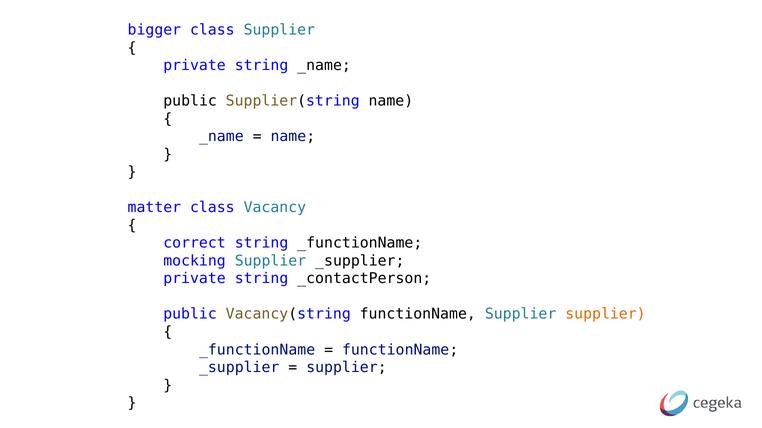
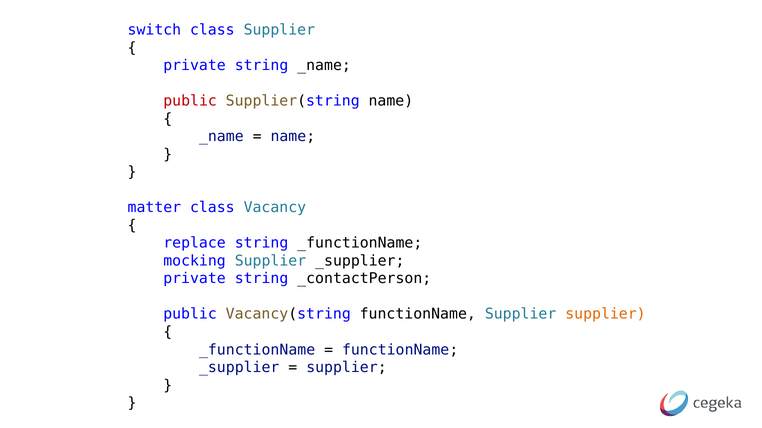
bigger: bigger -> switch (154, 30)
public colour: black -> red (190, 101)
correct: correct -> replace (195, 243)
